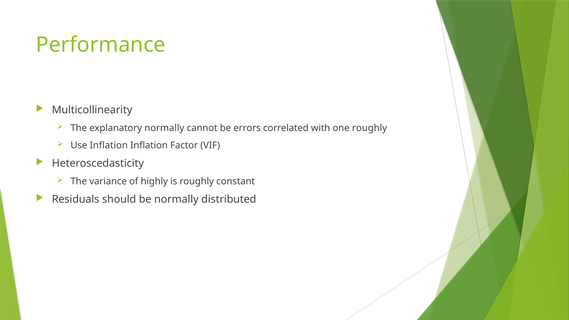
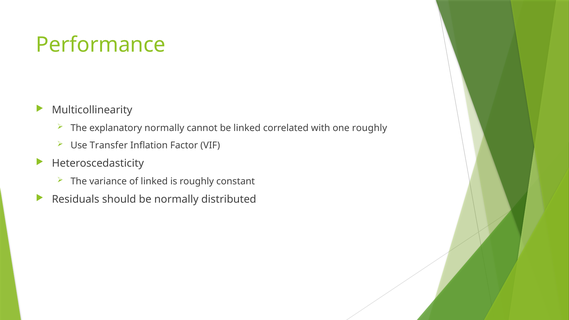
be errors: errors -> linked (247, 128)
Use Inflation: Inflation -> Transfer (109, 145)
of highly: highly -> linked (154, 181)
